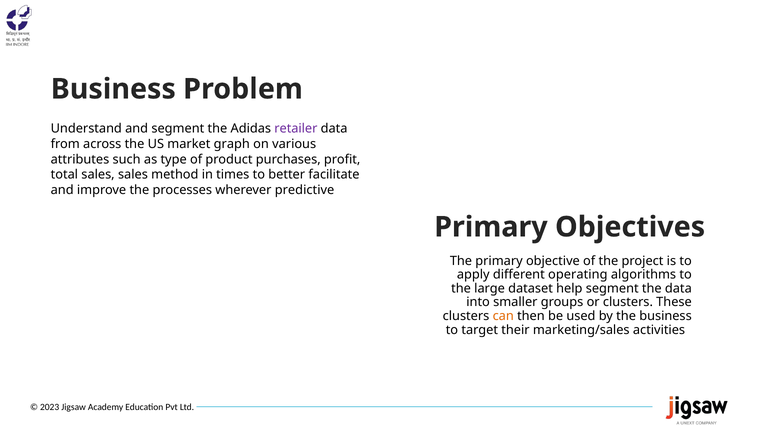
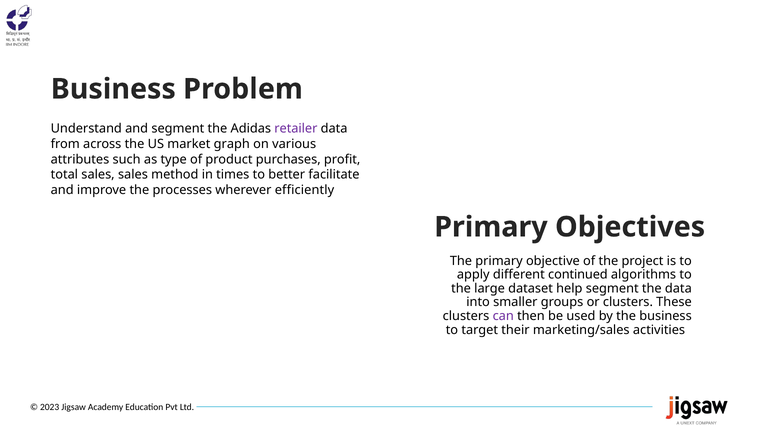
predictive: predictive -> efficiently (305, 190)
operating: operating -> continued (578, 275)
can colour: orange -> purple (503, 316)
